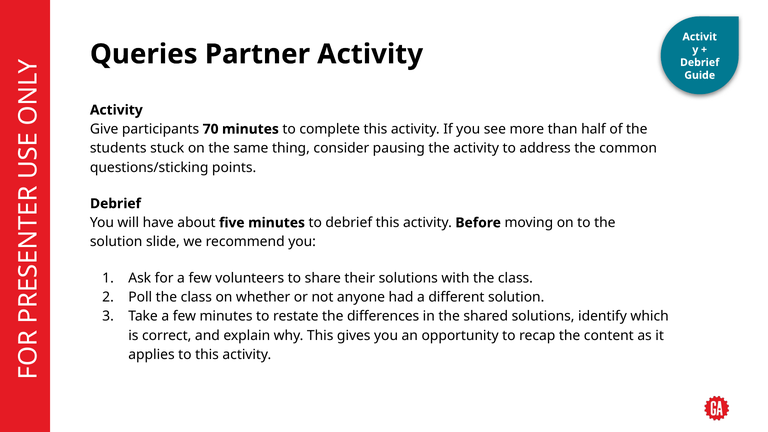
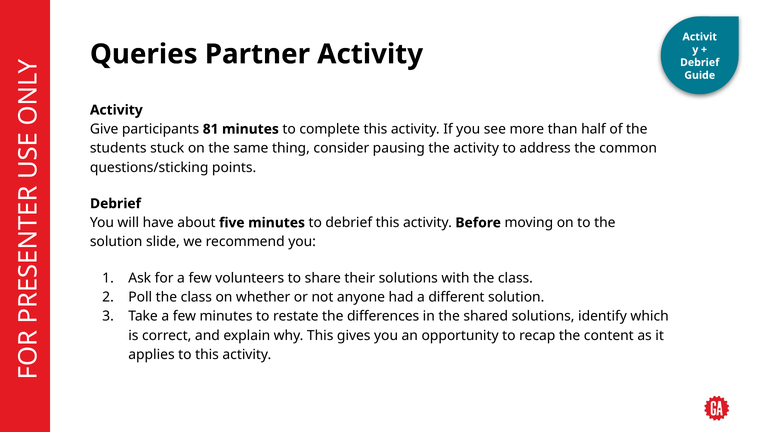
70: 70 -> 81 (211, 129)
